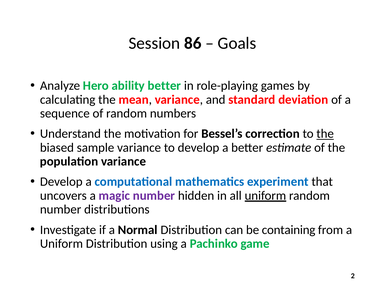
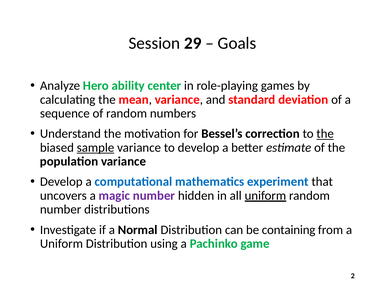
86: 86 -> 29 (193, 43)
ability better: better -> center (164, 86)
sample underline: none -> present (95, 147)
